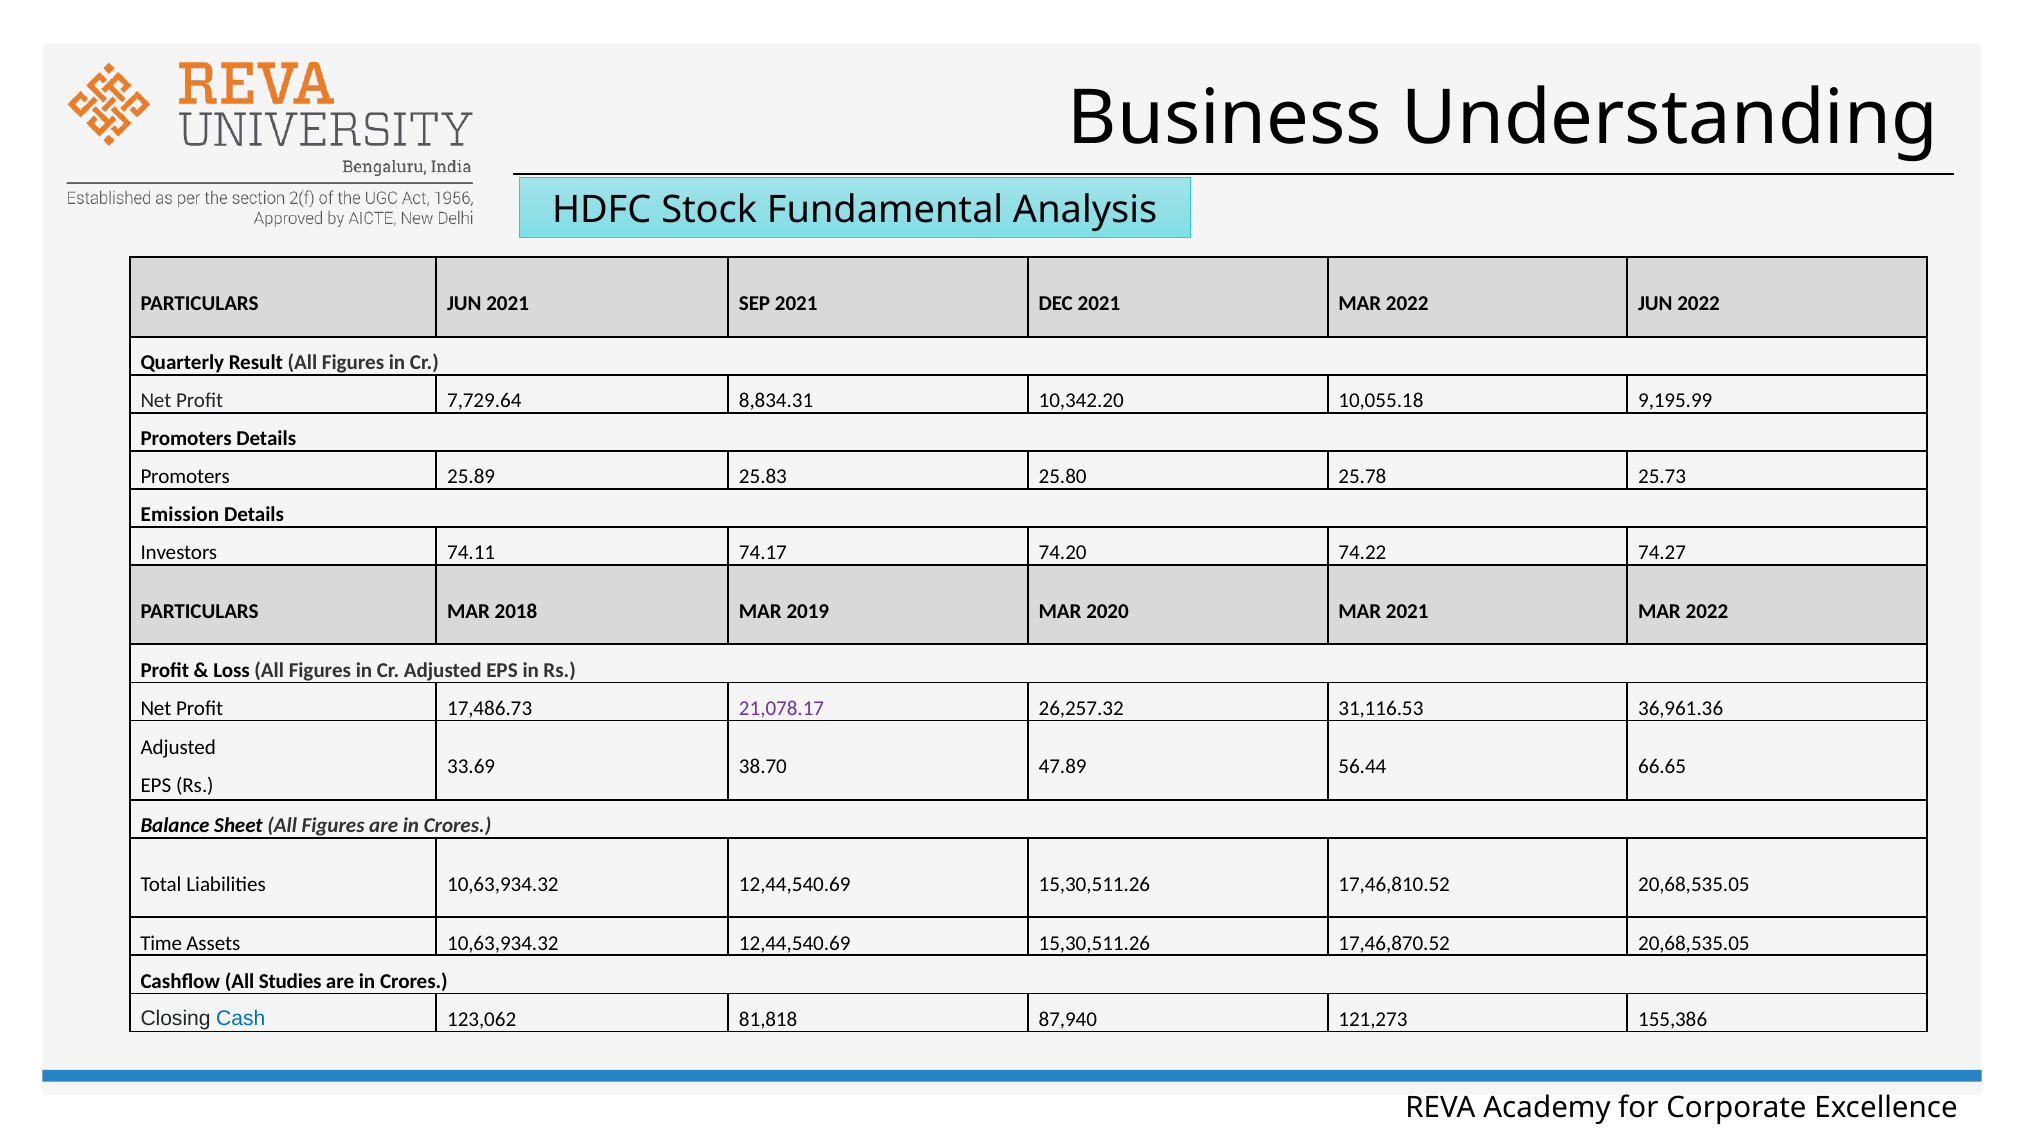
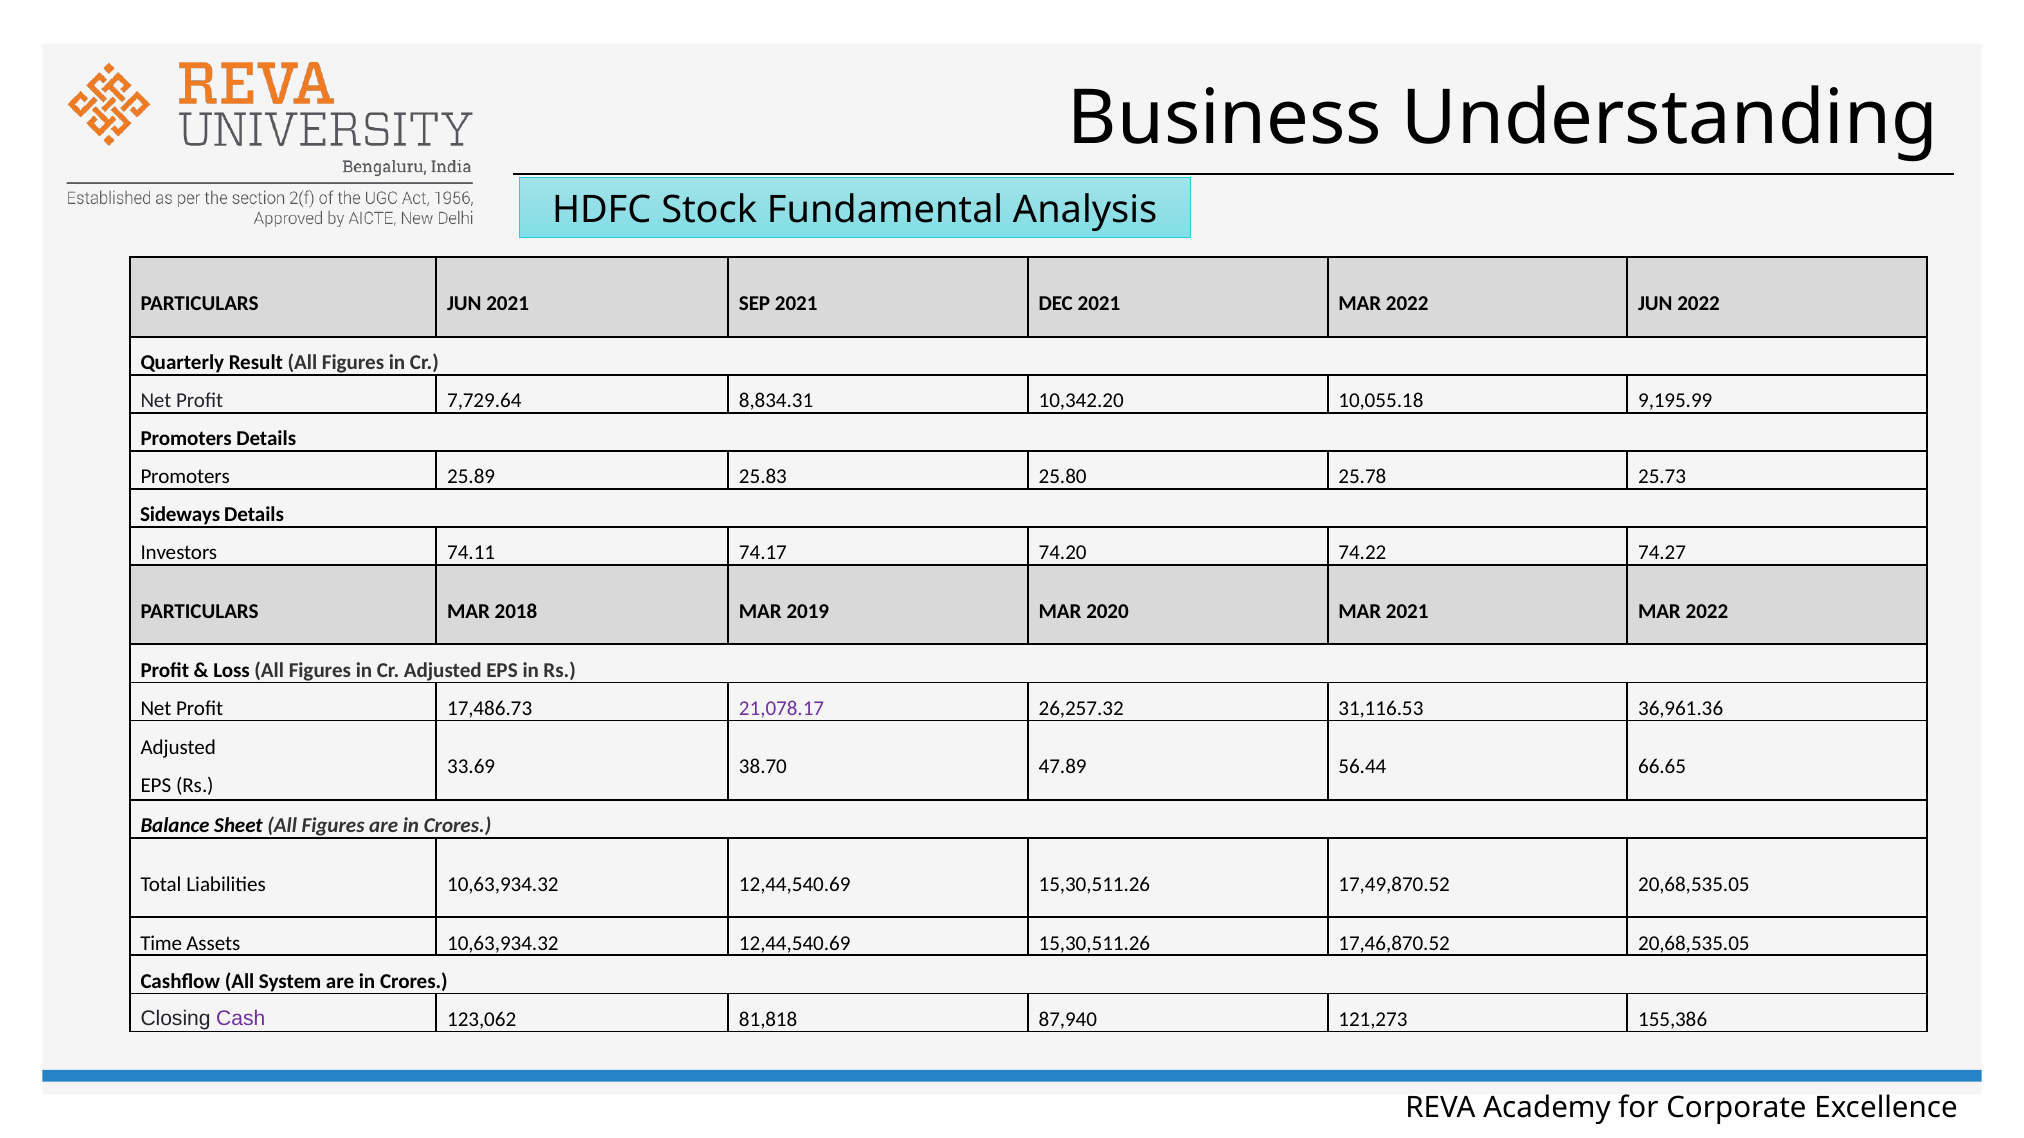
Emission: Emission -> Sideways (180, 515)
17,46,810.52: 17,46,810.52 -> 17,49,870.52 (1394, 885)
Studies: Studies -> System (290, 982)
Cash colour: blue -> purple (241, 1019)
